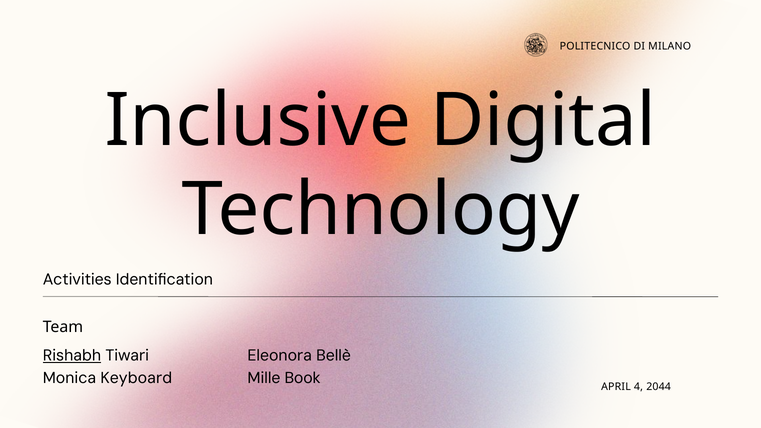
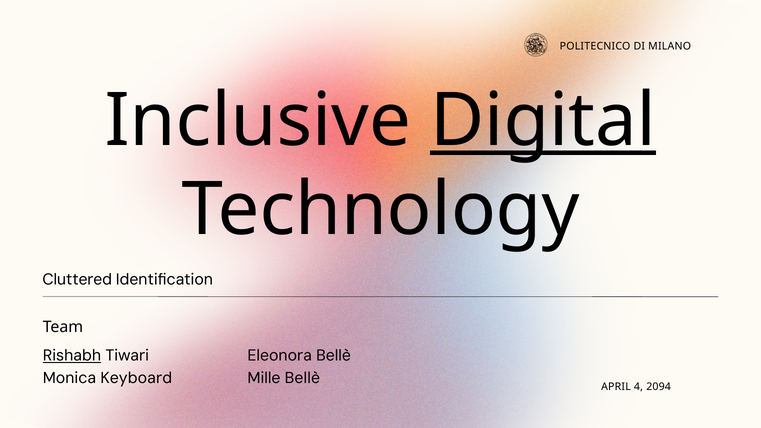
Digital underline: none -> present (543, 121)
Activities: Activities -> Cluttered (77, 280)
Mille Book: Book -> Bellè (302, 378)
2044: 2044 -> 2094 (659, 387)
